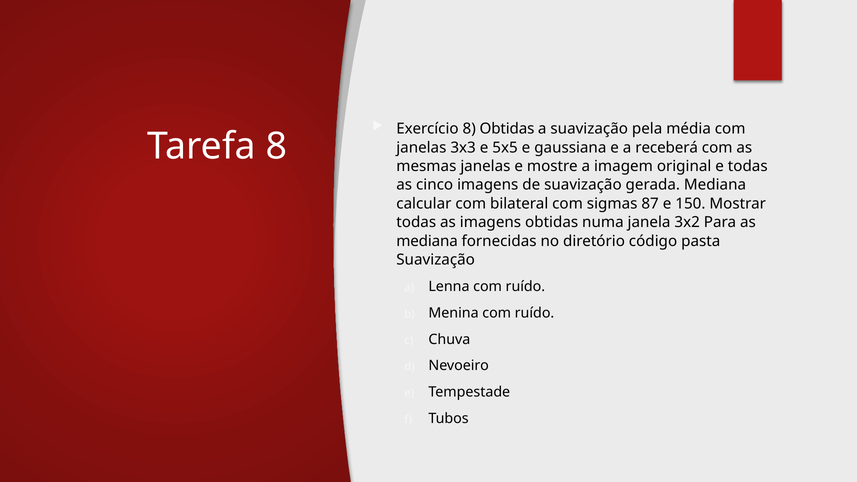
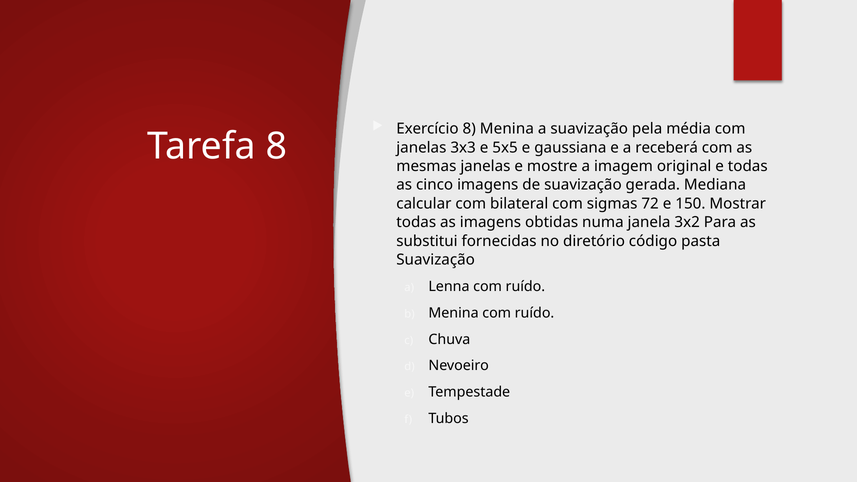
8 Obtidas: Obtidas -> Menina (507, 129)
87: 87 -> 72 (650, 204)
mediana: mediana -> substitui (427, 241)
